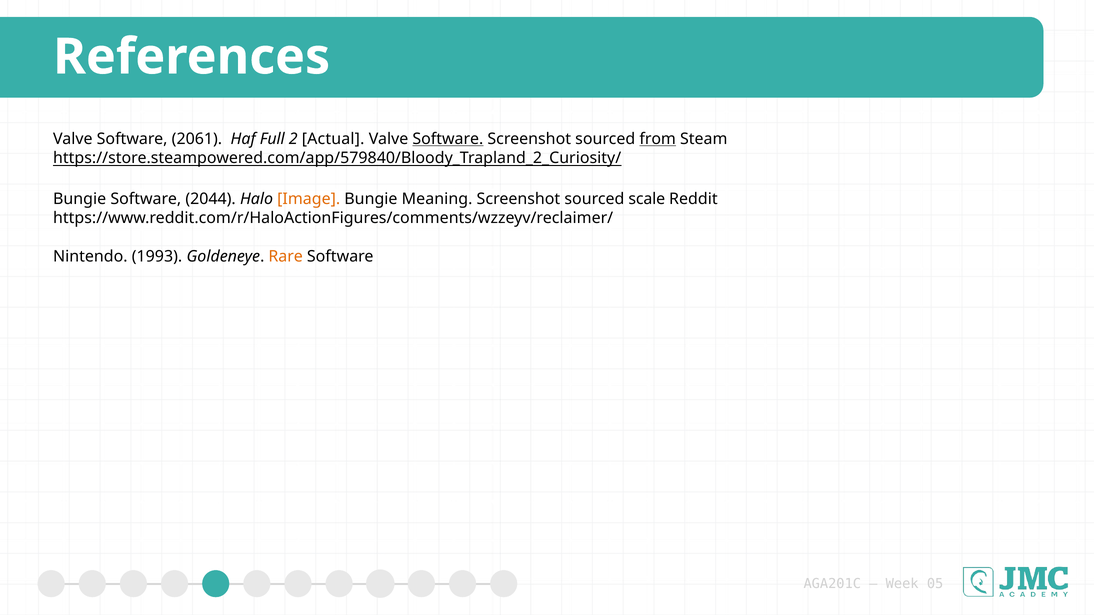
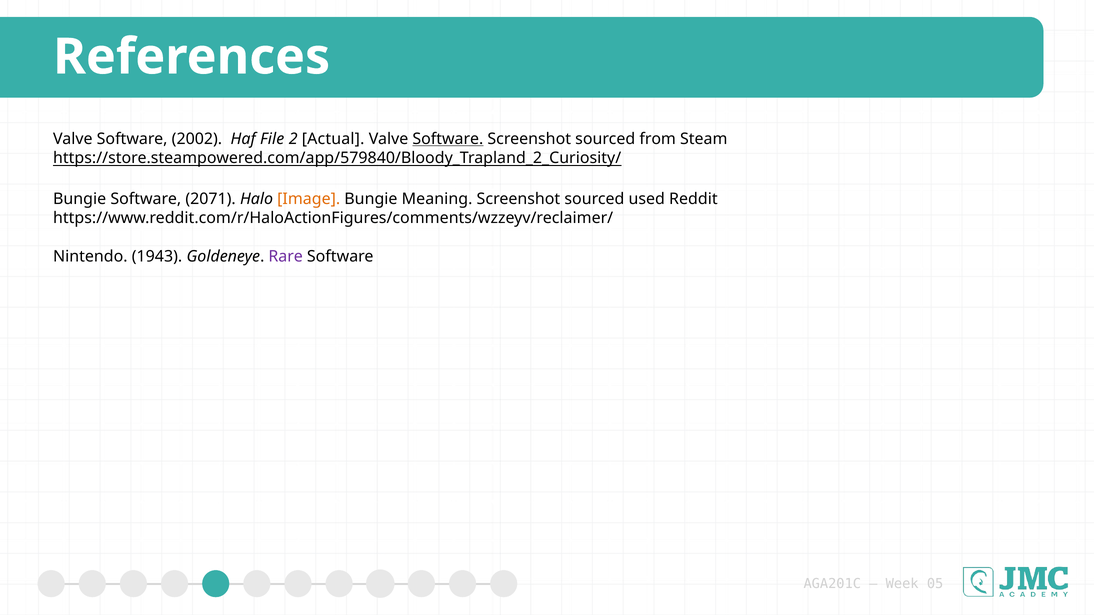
2061: 2061 -> 2002 (197, 139)
Full: Full -> File (272, 139)
from underline: present -> none (658, 139)
2044: 2044 -> 2071 (211, 199)
scale: scale -> used (647, 199)
1993: 1993 -> 1943 (157, 257)
Rare colour: orange -> purple (286, 257)
